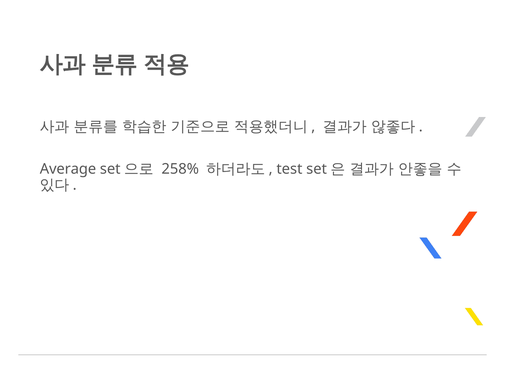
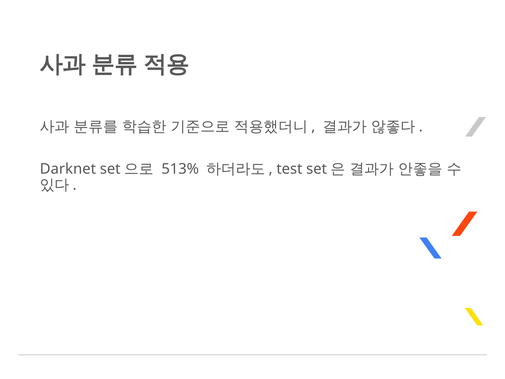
Average: Average -> Darknet (68, 169)
258%: 258% -> 513% (180, 169)
